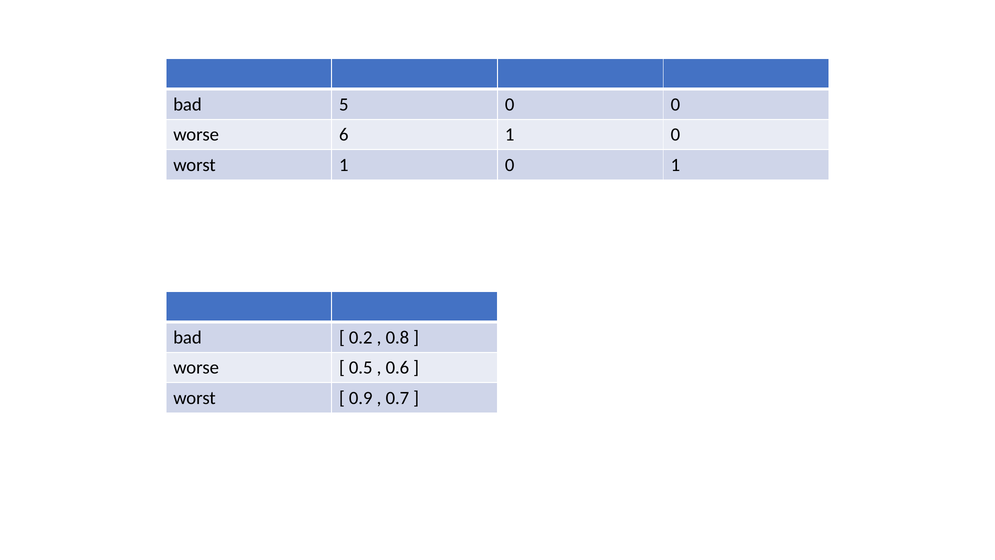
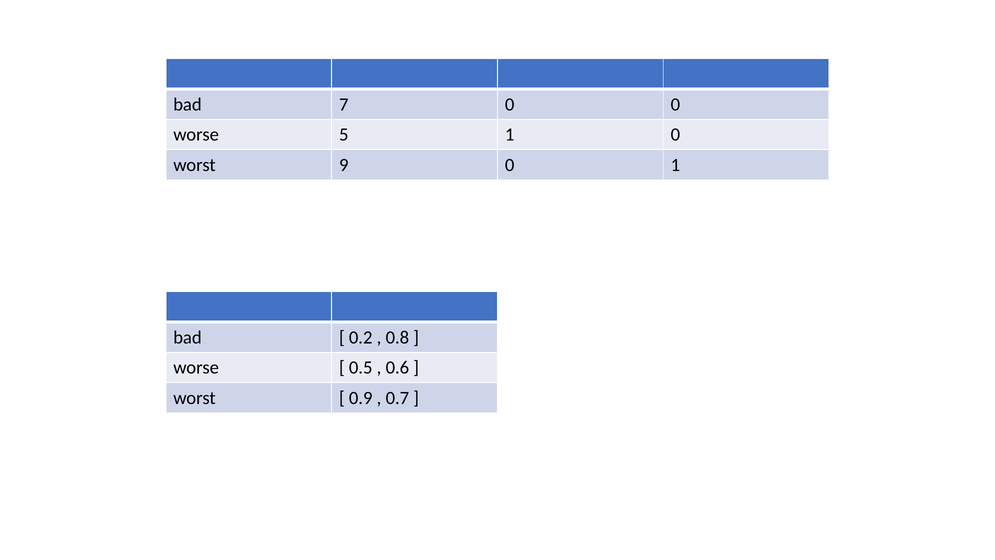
5: 5 -> 7 (344, 104)
6: 6 -> 5 (344, 135)
worst 1: 1 -> 9 (344, 165)
